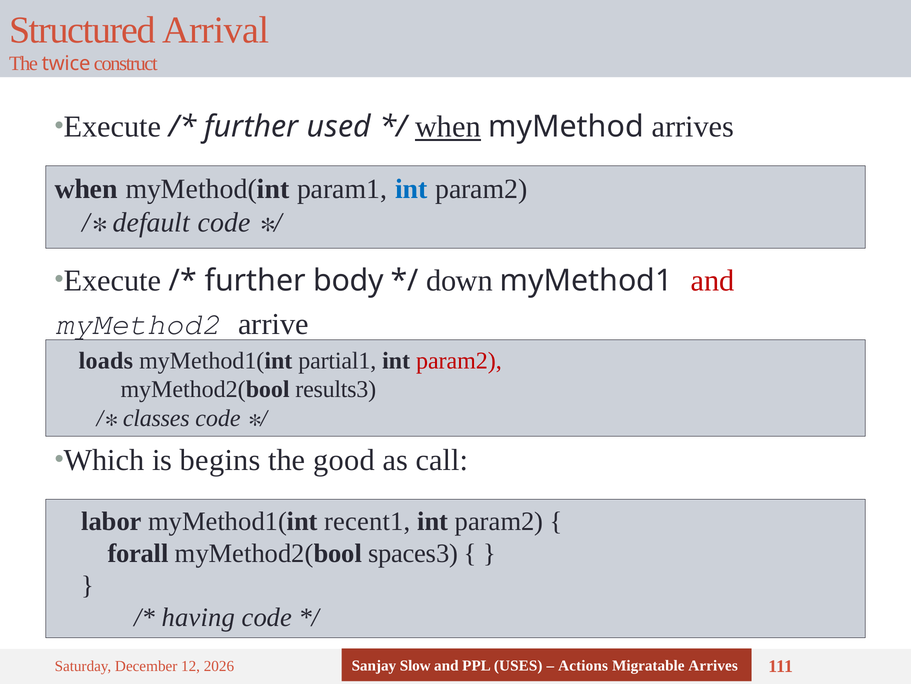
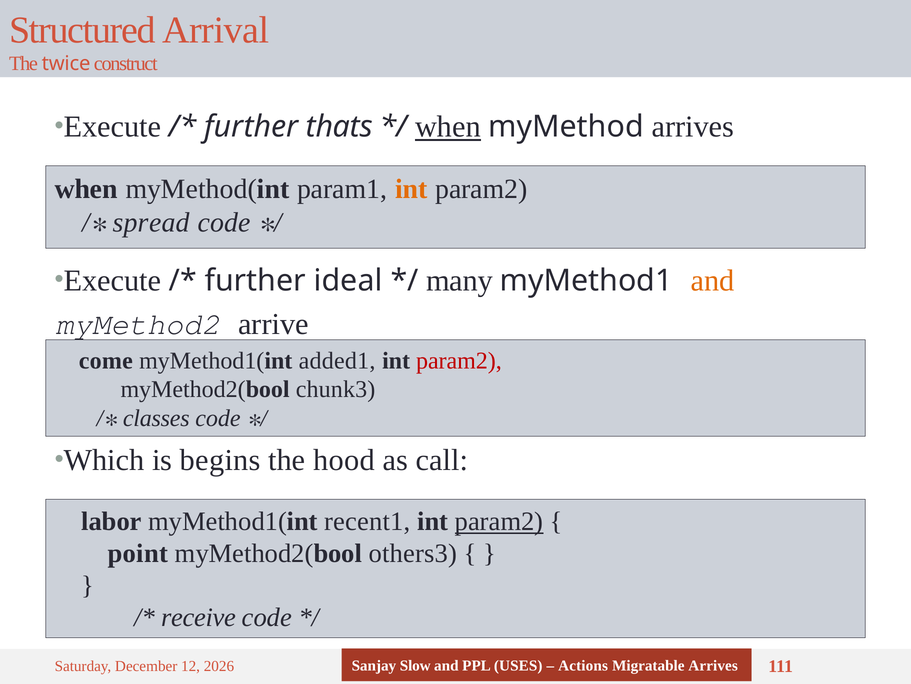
used: used -> thats (339, 127)
int colour: blue -> orange (411, 189)
default: default -> spread (151, 222)
body: body -> ideal (348, 280)
down: down -> many (459, 280)
and colour: red -> orange (713, 280)
loads: loads -> come (106, 360)
partial1: partial1 -> added1 (337, 360)
results3: results3 -> chunk3 (336, 389)
good: good -> hood (344, 460)
param2 underline: none -> present (499, 521)
forall: forall -> point (138, 553)
spaces3: spaces3 -> others3 (413, 553)
having: having -> receive (198, 617)
